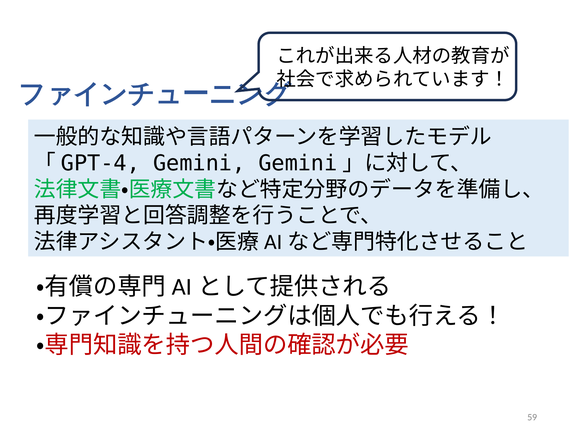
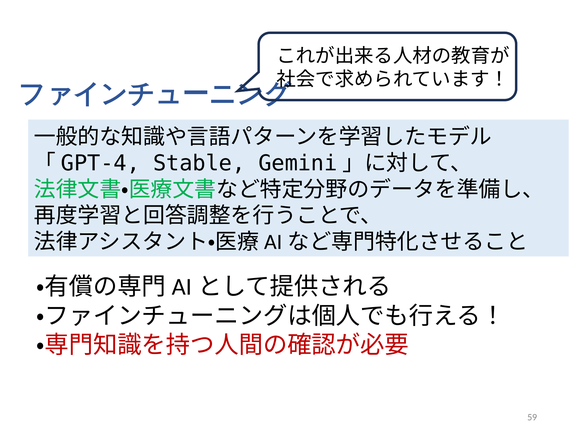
Gemini: Gemini -> Stable (199, 163)
